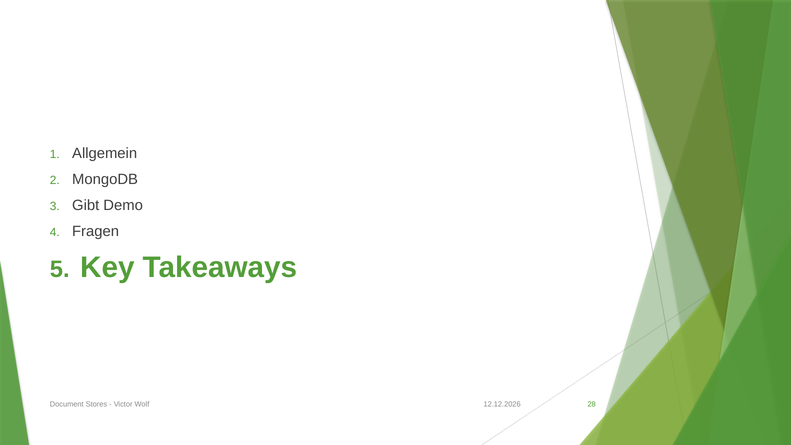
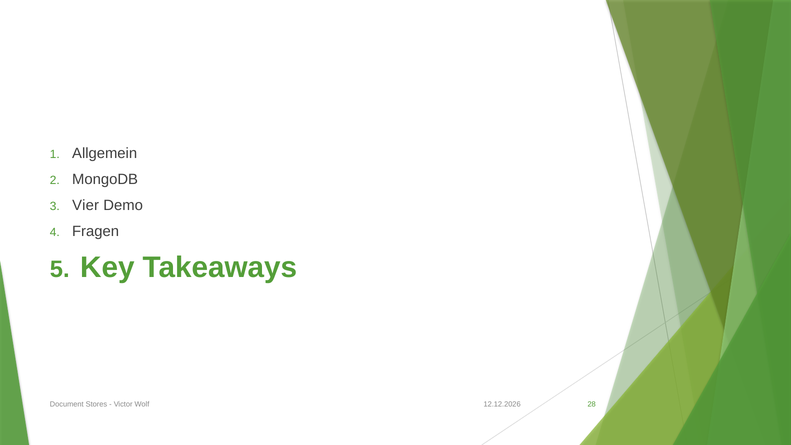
Gibt: Gibt -> Vier (86, 205)
